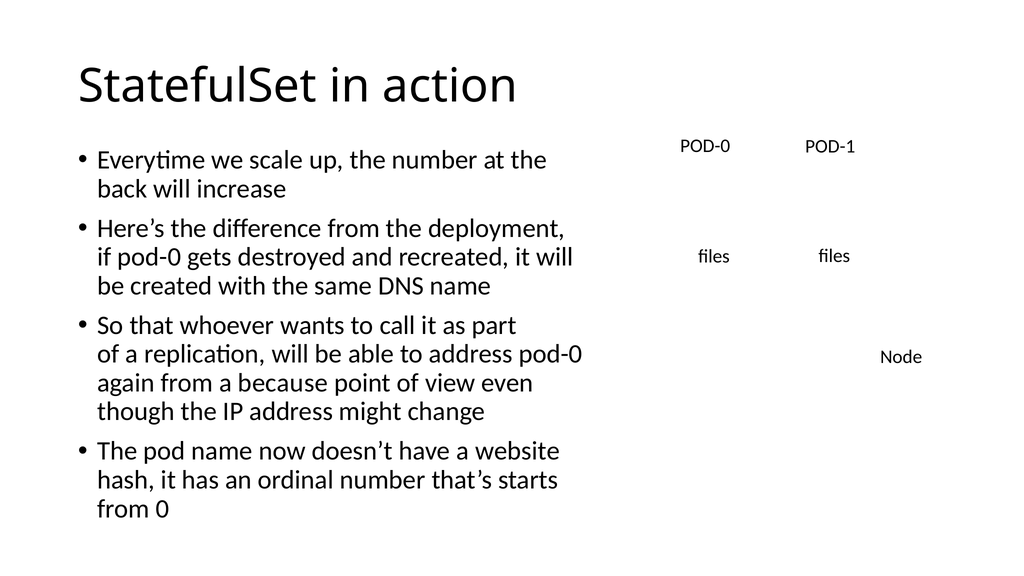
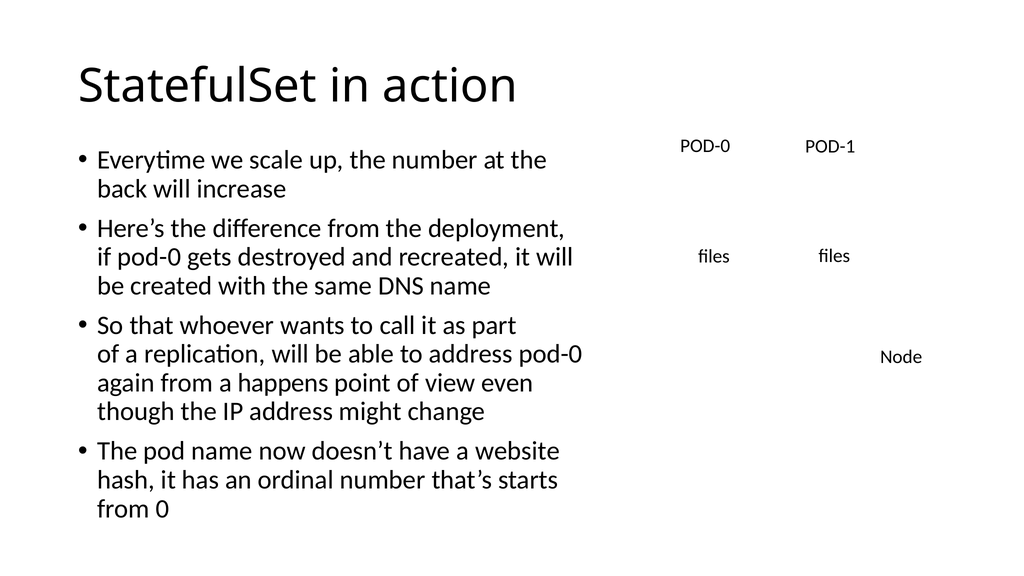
because: because -> happens (283, 383)
